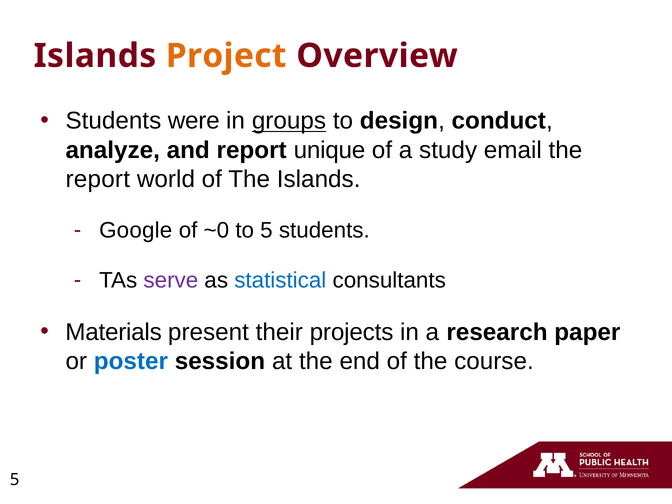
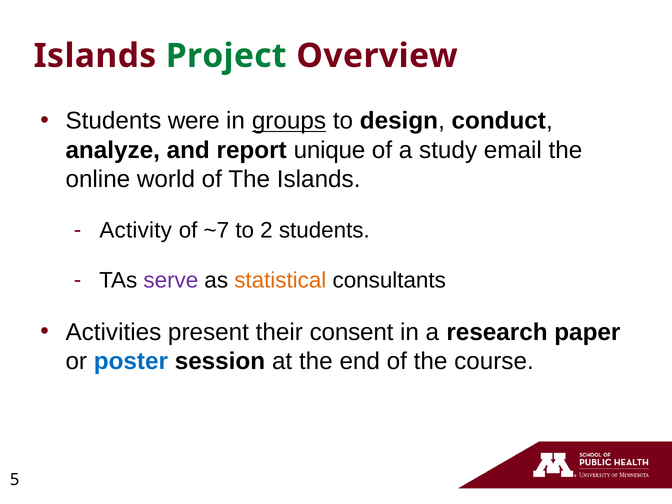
Project colour: orange -> green (226, 56)
report: report -> online (98, 179)
Google: Google -> Activity (136, 230)
~0: ~0 -> ~7 (216, 230)
to 5: 5 -> 2 (266, 230)
statistical colour: blue -> orange (280, 280)
Materials: Materials -> Activities (113, 332)
projects: projects -> consent (352, 332)
